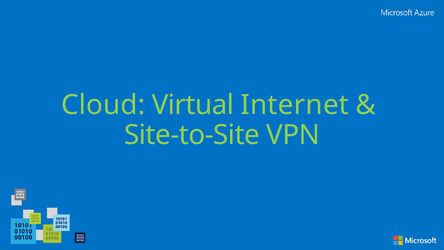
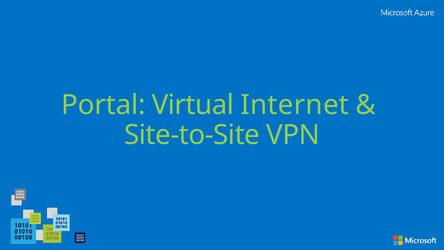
Cloud: Cloud -> Portal (103, 105)
